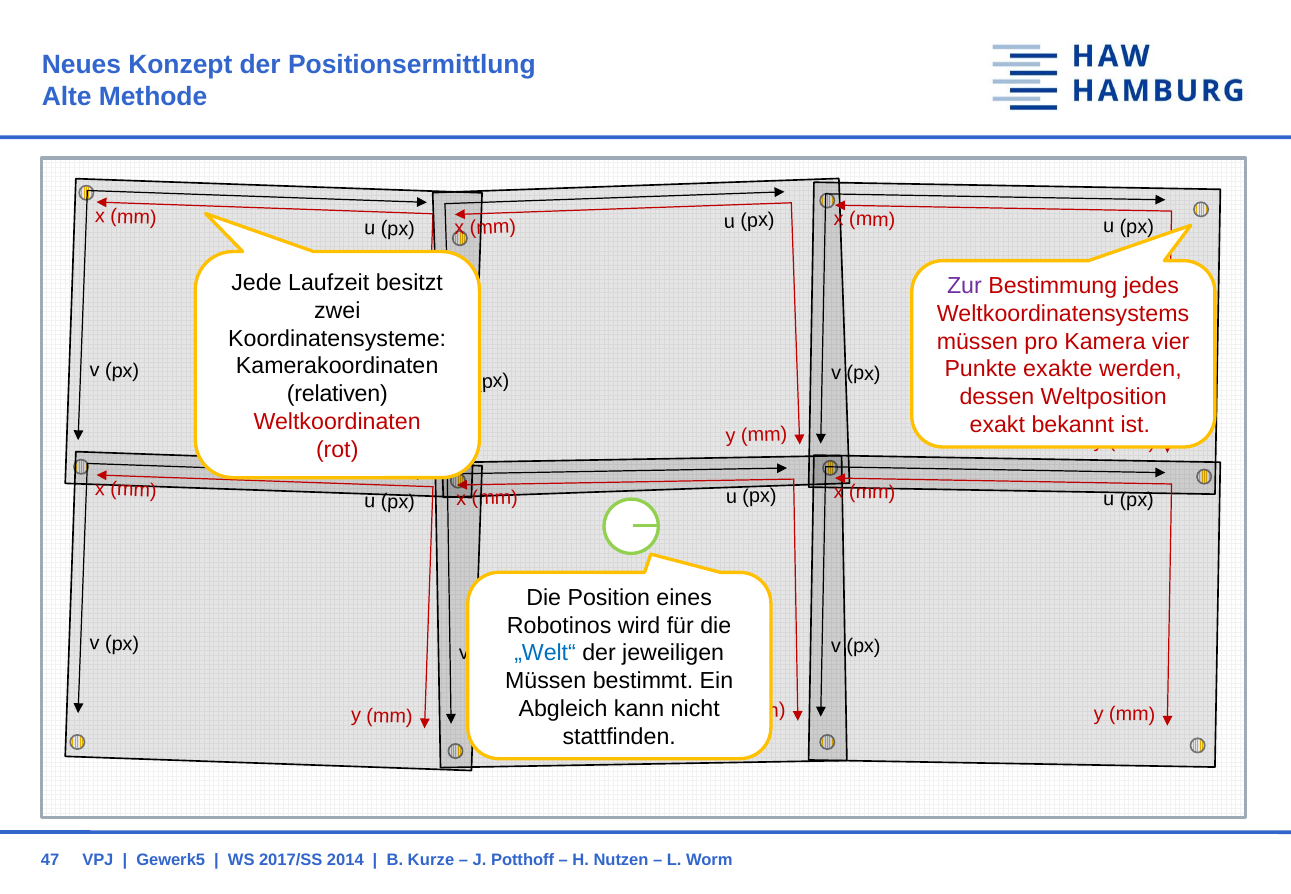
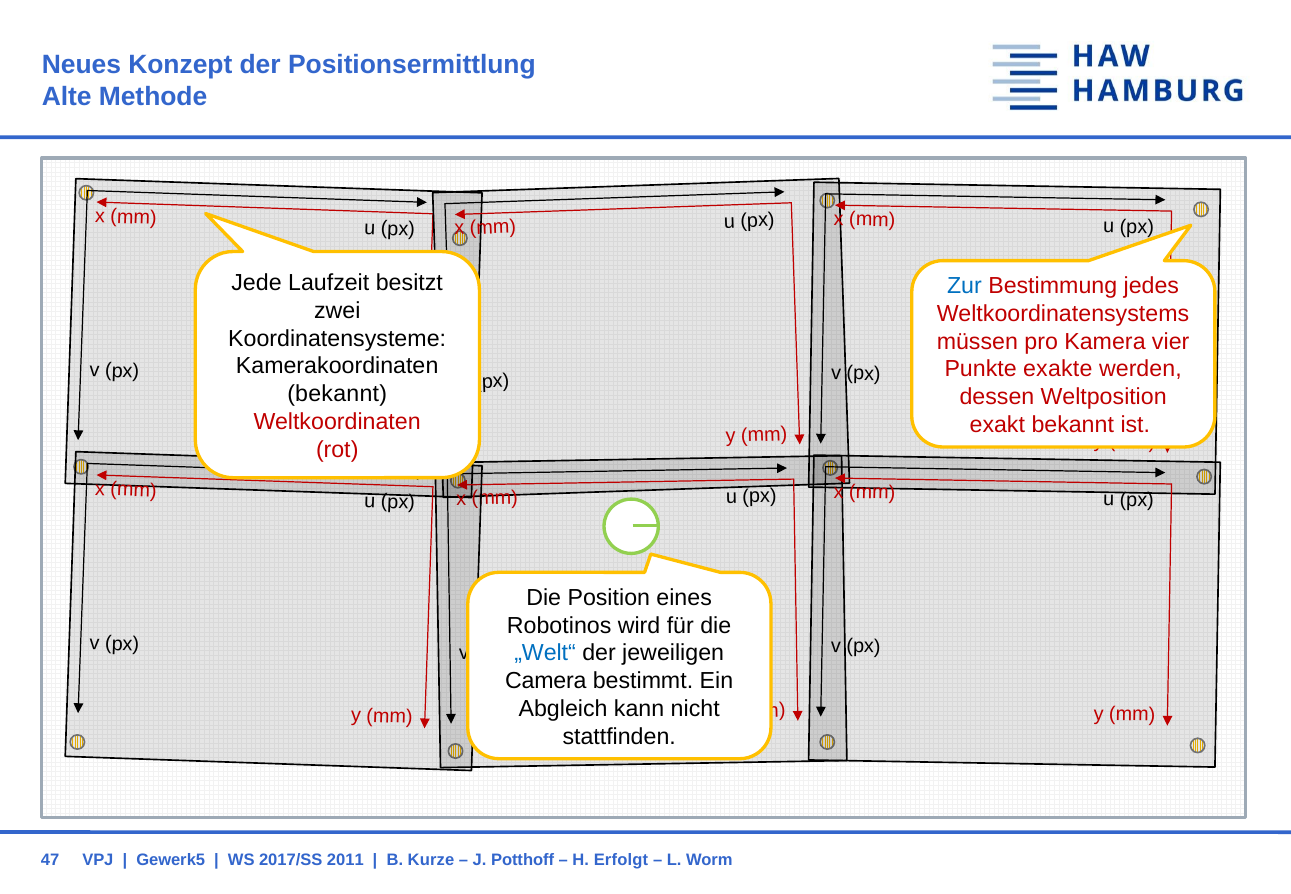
Zur colour: purple -> blue (964, 286)
relativen: relativen -> bekannt (337, 394)
Müssen: Müssen -> Camera (546, 681)
2014: 2014 -> 2011 (345, 860)
Nutzen: Nutzen -> Erfolgt (621, 860)
